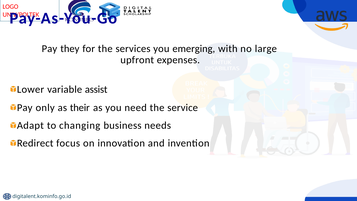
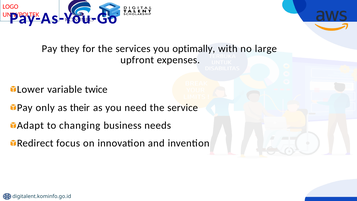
emerging: emerging -> optimally (194, 49)
assist: assist -> twice (96, 89)
